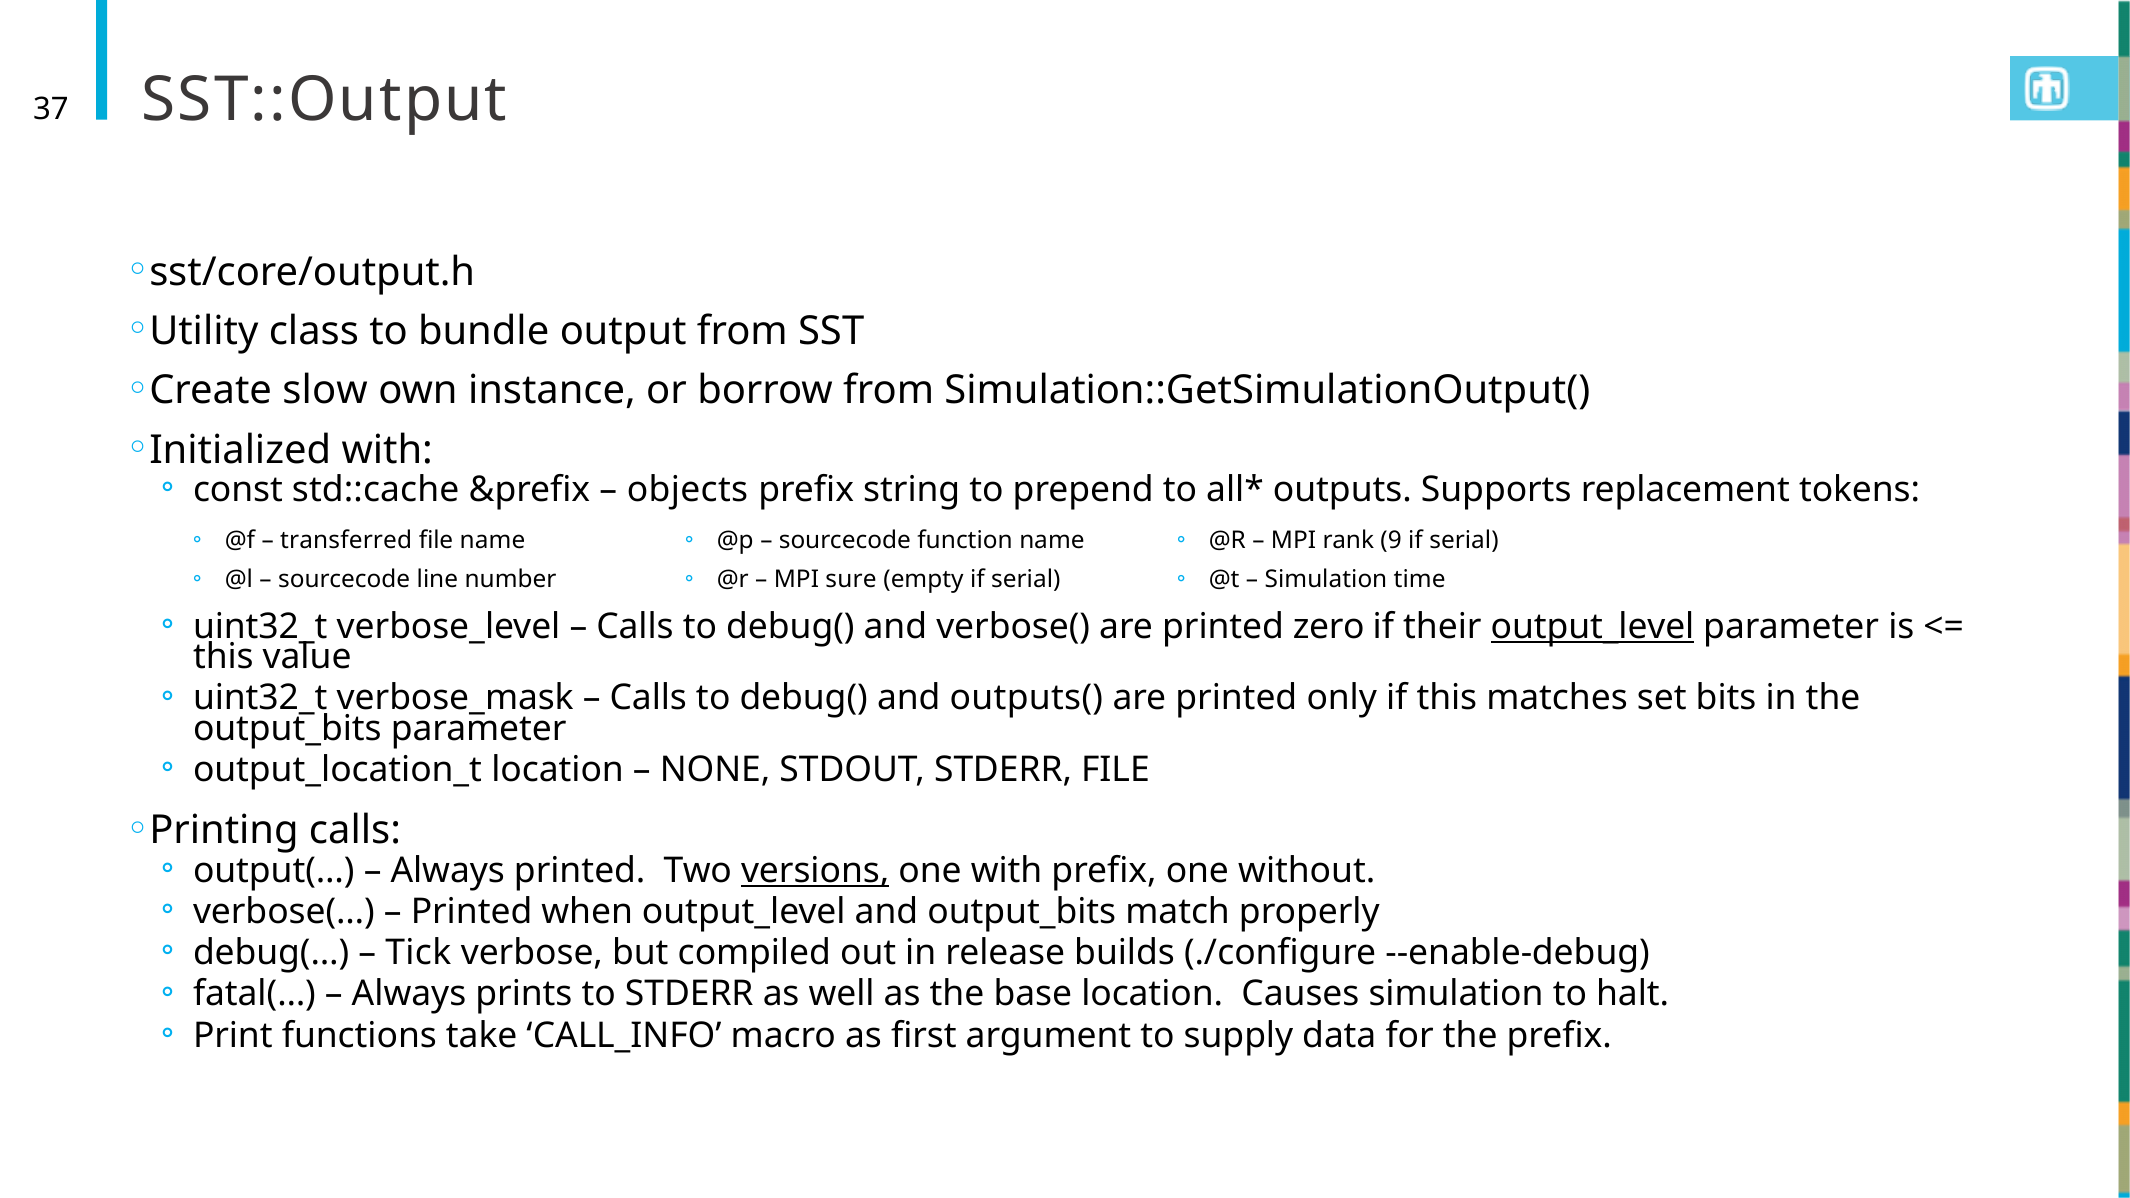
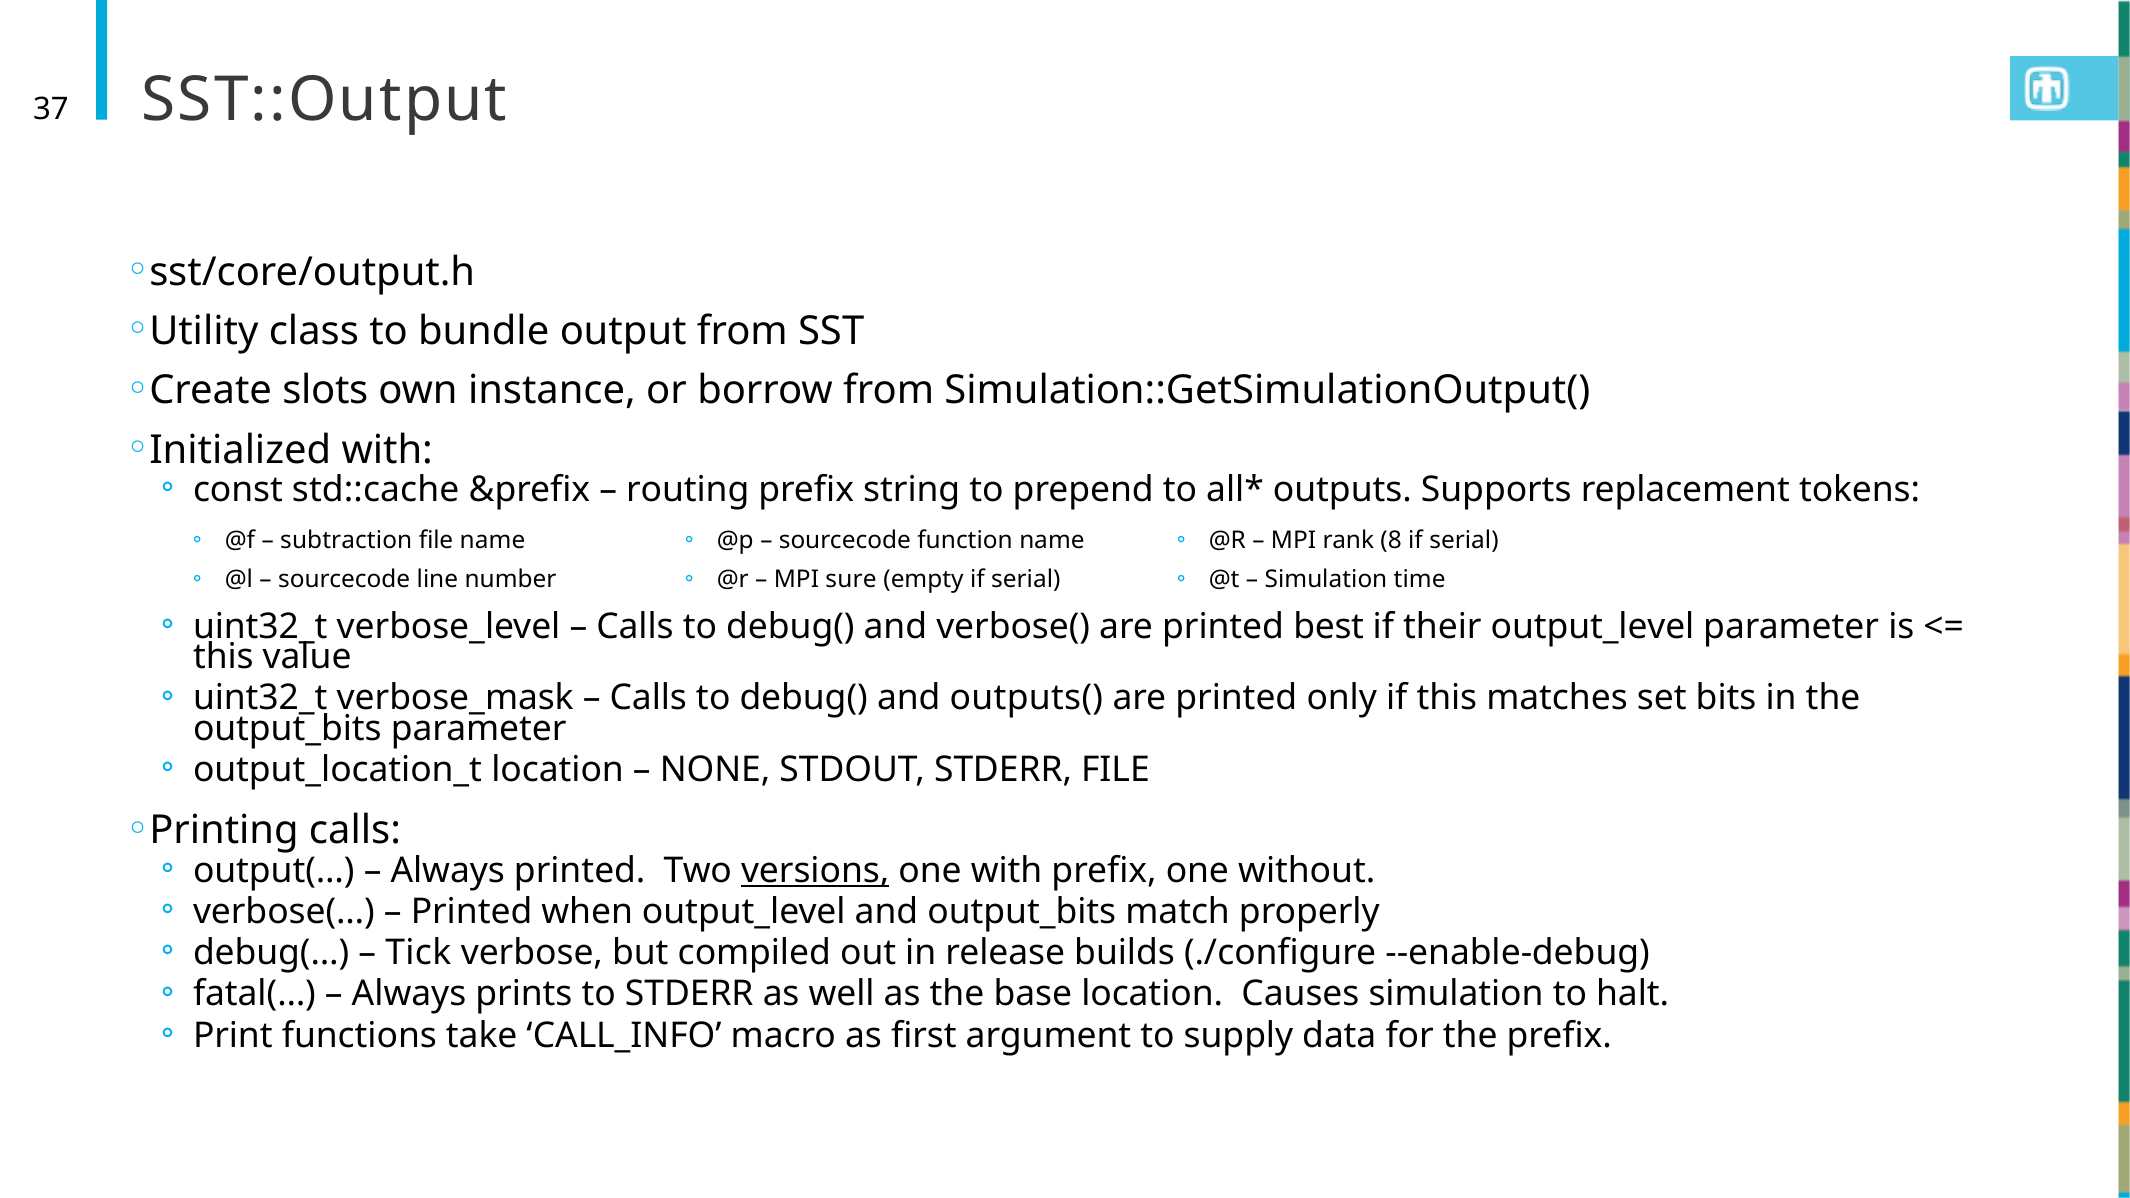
slow: slow -> slots (325, 391)
objects: objects -> routing (688, 490)
transferred: transferred -> subtraction (346, 540)
9: 9 -> 8 (1391, 540)
zero: zero -> best (1329, 627)
output_level underline: present -> none (1593, 627)
